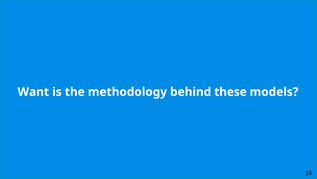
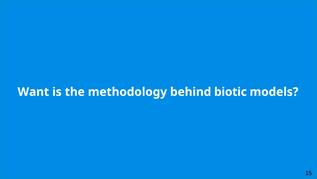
these: these -> biotic (230, 92)
